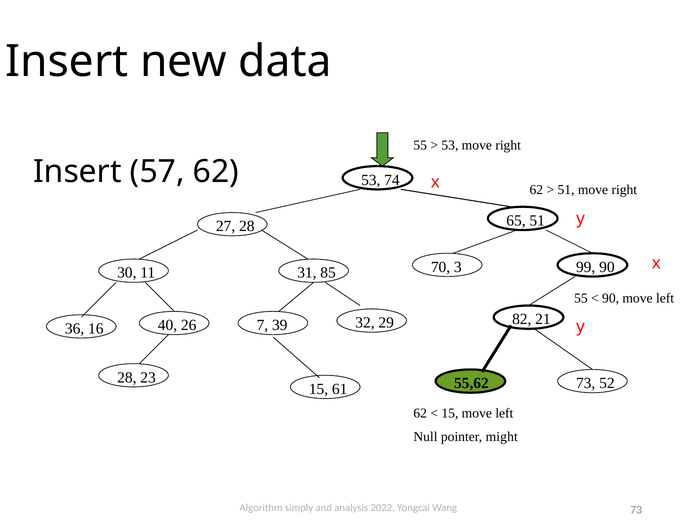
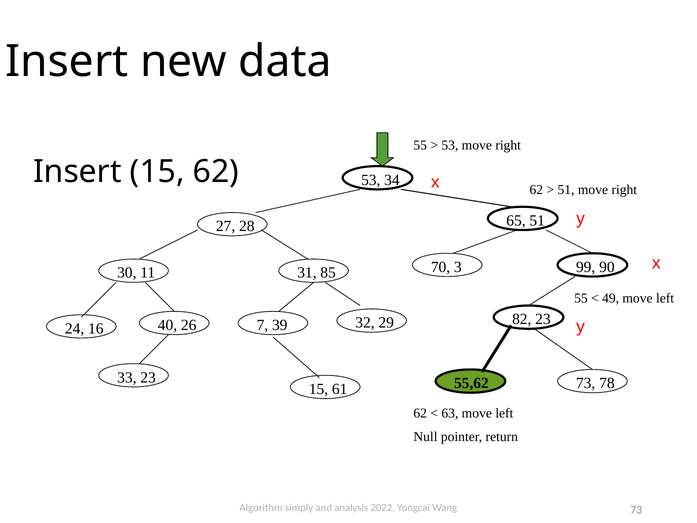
Insert 57: 57 -> 15 (157, 172)
74: 74 -> 34 (392, 180)
90: 90 -> 49 (611, 298)
36: 36 -> 24 (75, 328)
82 21: 21 -> 23 (543, 319)
28: 28 -> 33 (127, 377)
52: 52 -> 78 (607, 383)
15: 15 -> 63 (450, 413)
might: might -> return (502, 436)
